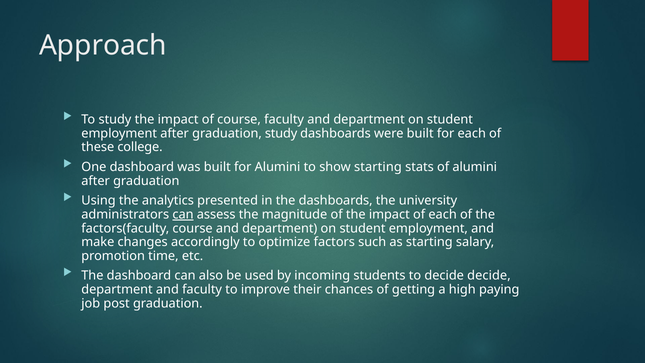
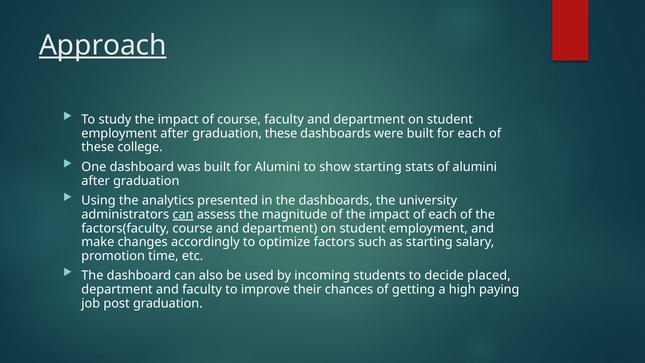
Approach underline: none -> present (103, 45)
graduation study: study -> these (281, 133)
decide decide: decide -> placed (489, 276)
